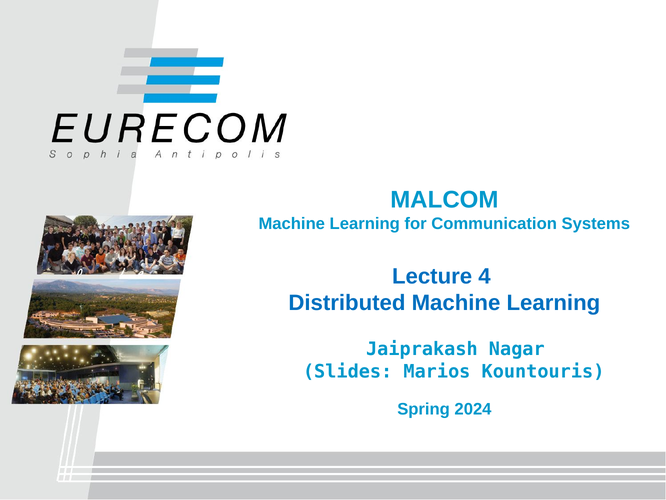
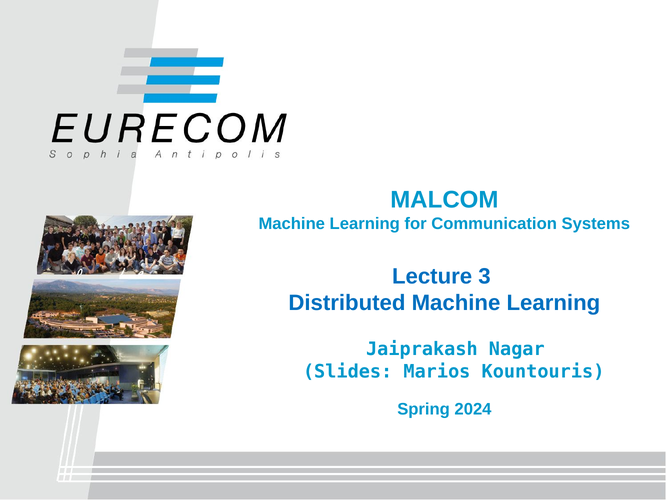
4: 4 -> 3 (485, 276)
